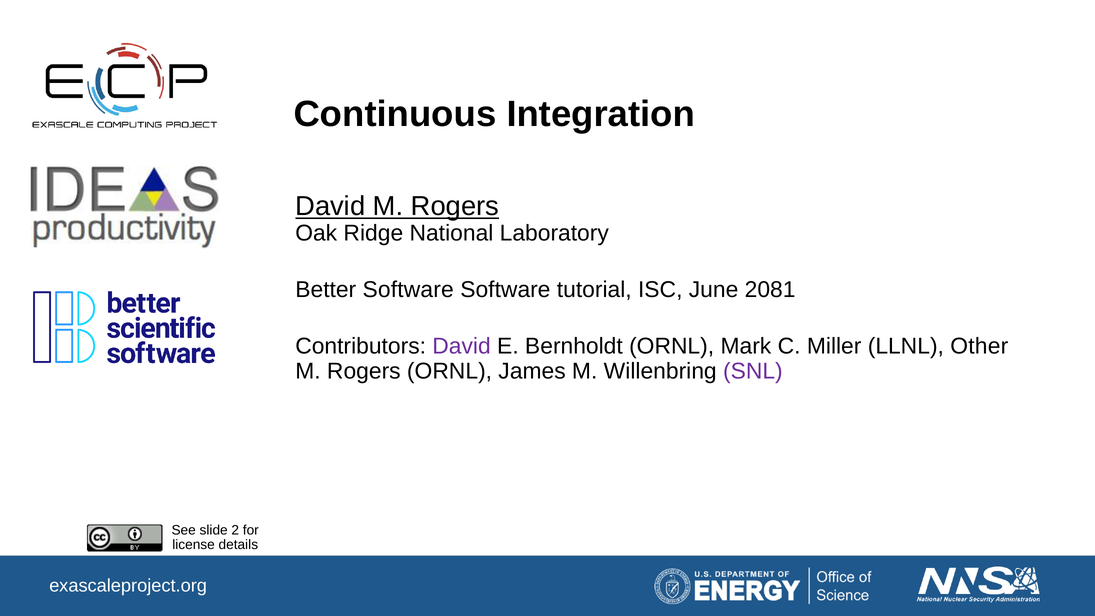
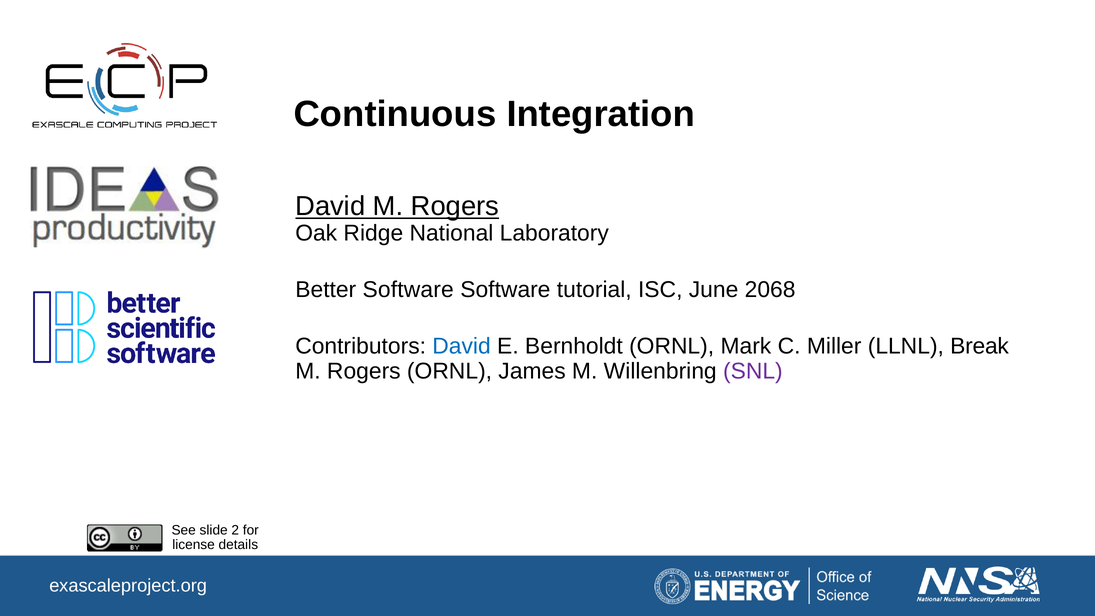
2081: 2081 -> 2068 (770, 290)
David colour: purple -> blue (462, 346)
Other: Other -> Break (980, 346)
